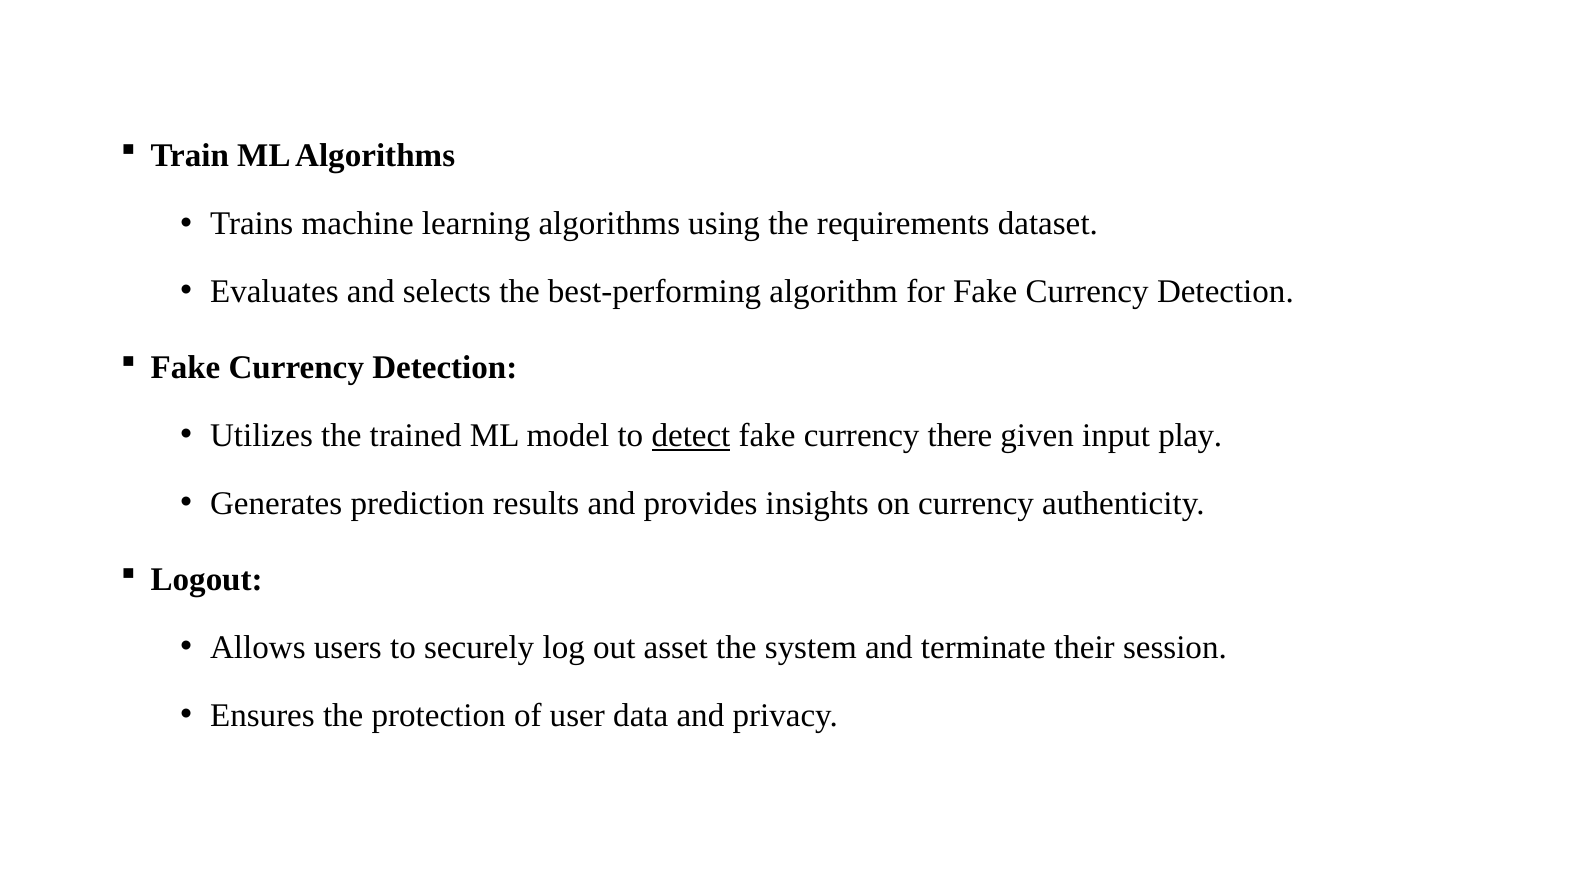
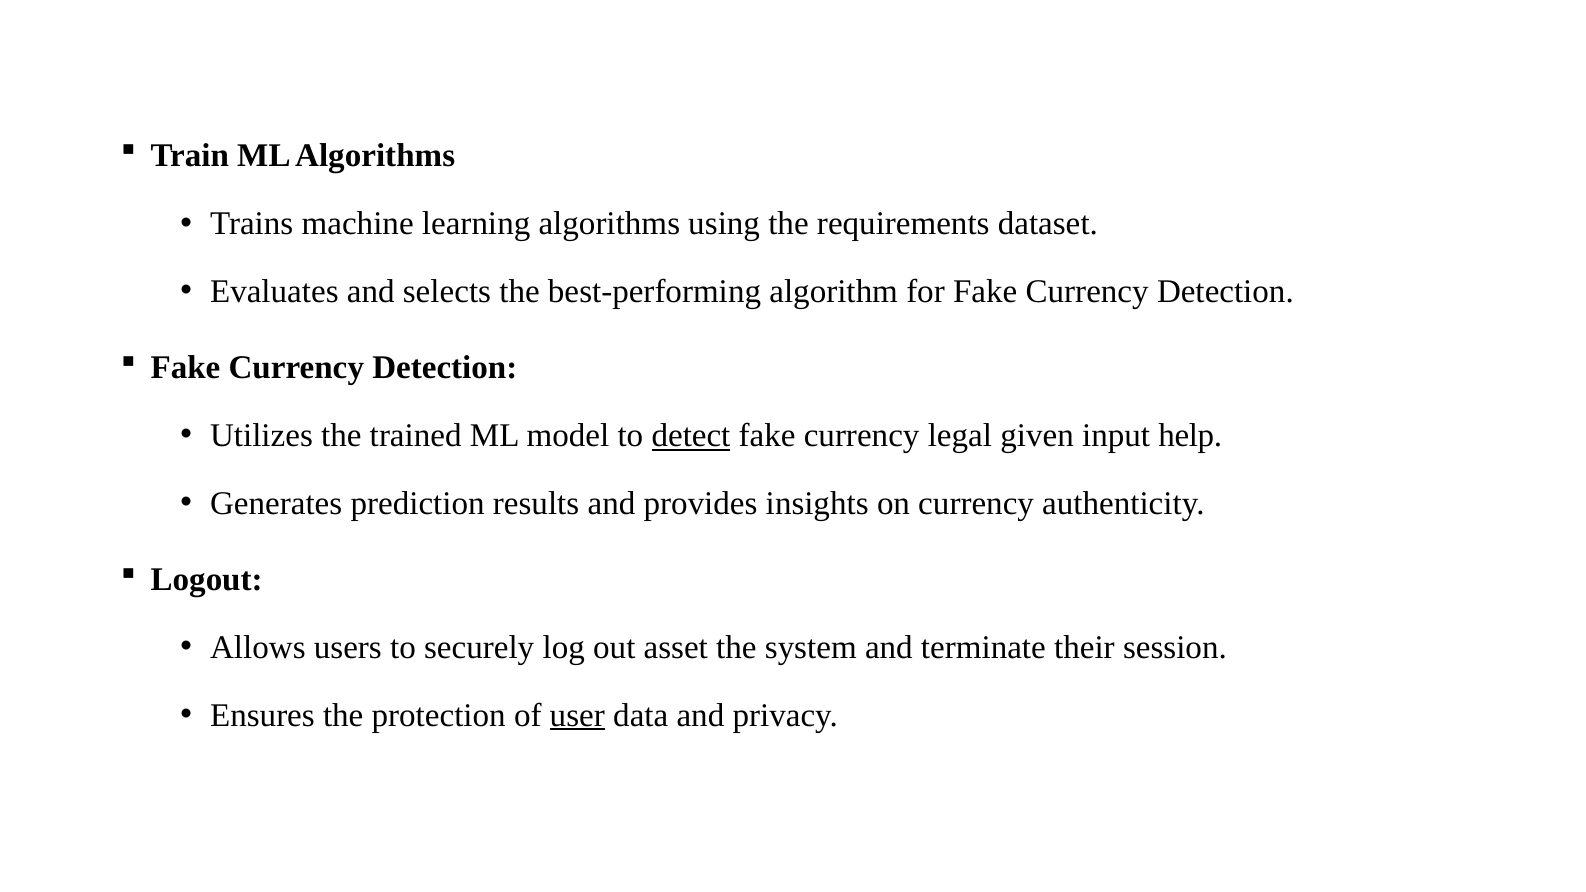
there: there -> legal (960, 436)
play: play -> help (1190, 436)
user underline: none -> present (577, 715)
